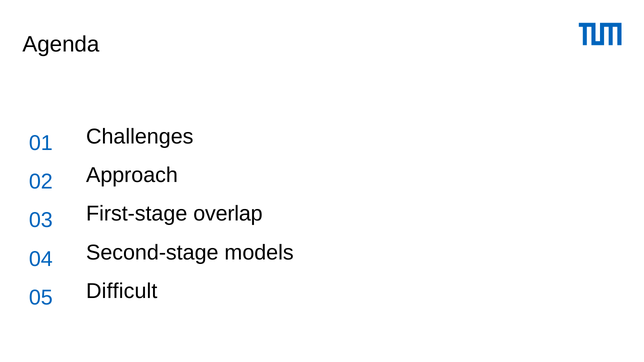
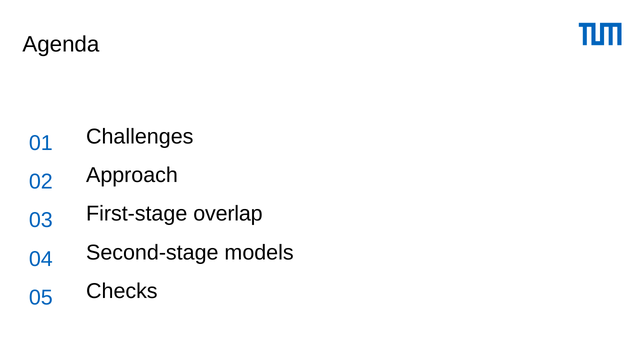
Difficult: Difficult -> Checks (122, 291)
